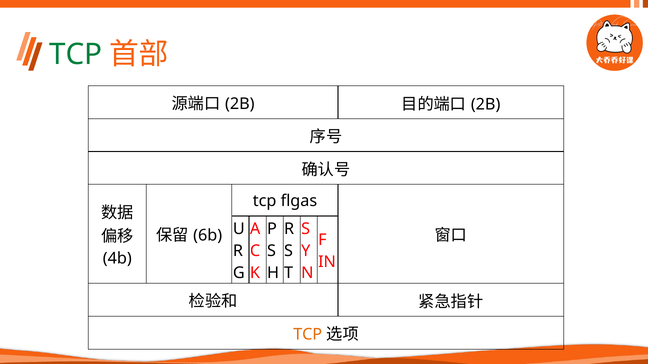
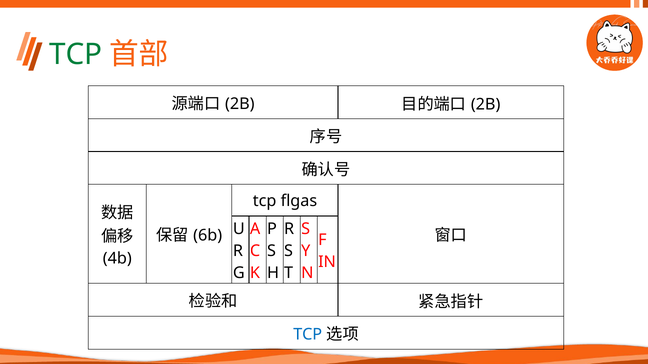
TCP colour: orange -> blue (308, 335)
